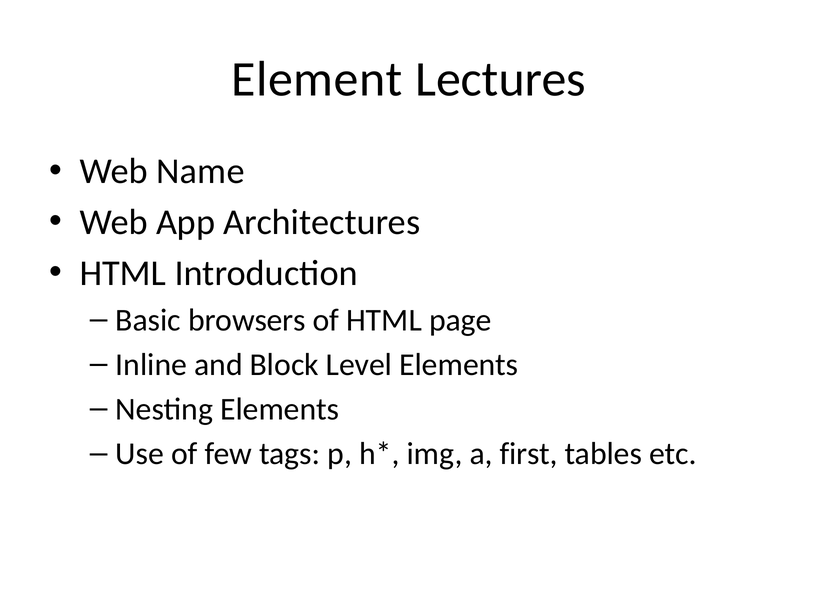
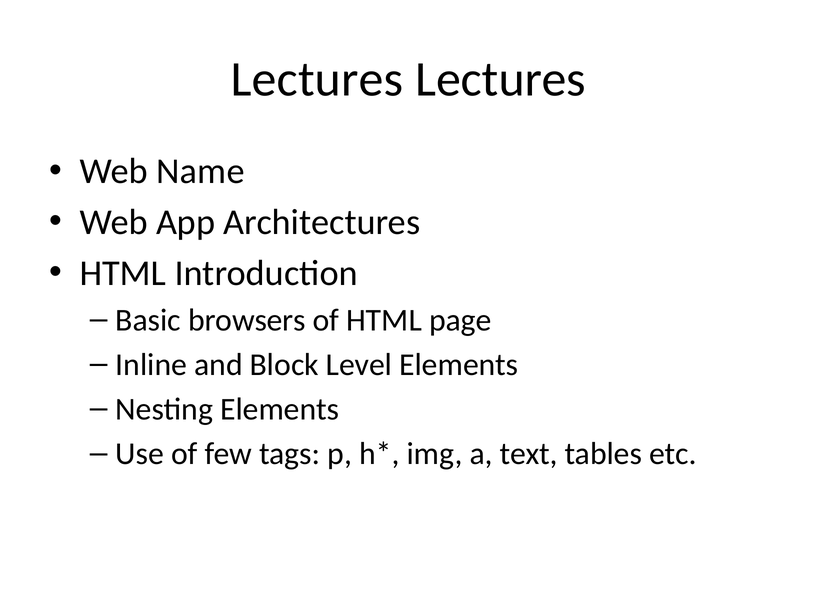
Element: Element -> Lectures (317, 79)
first: first -> text (529, 454)
